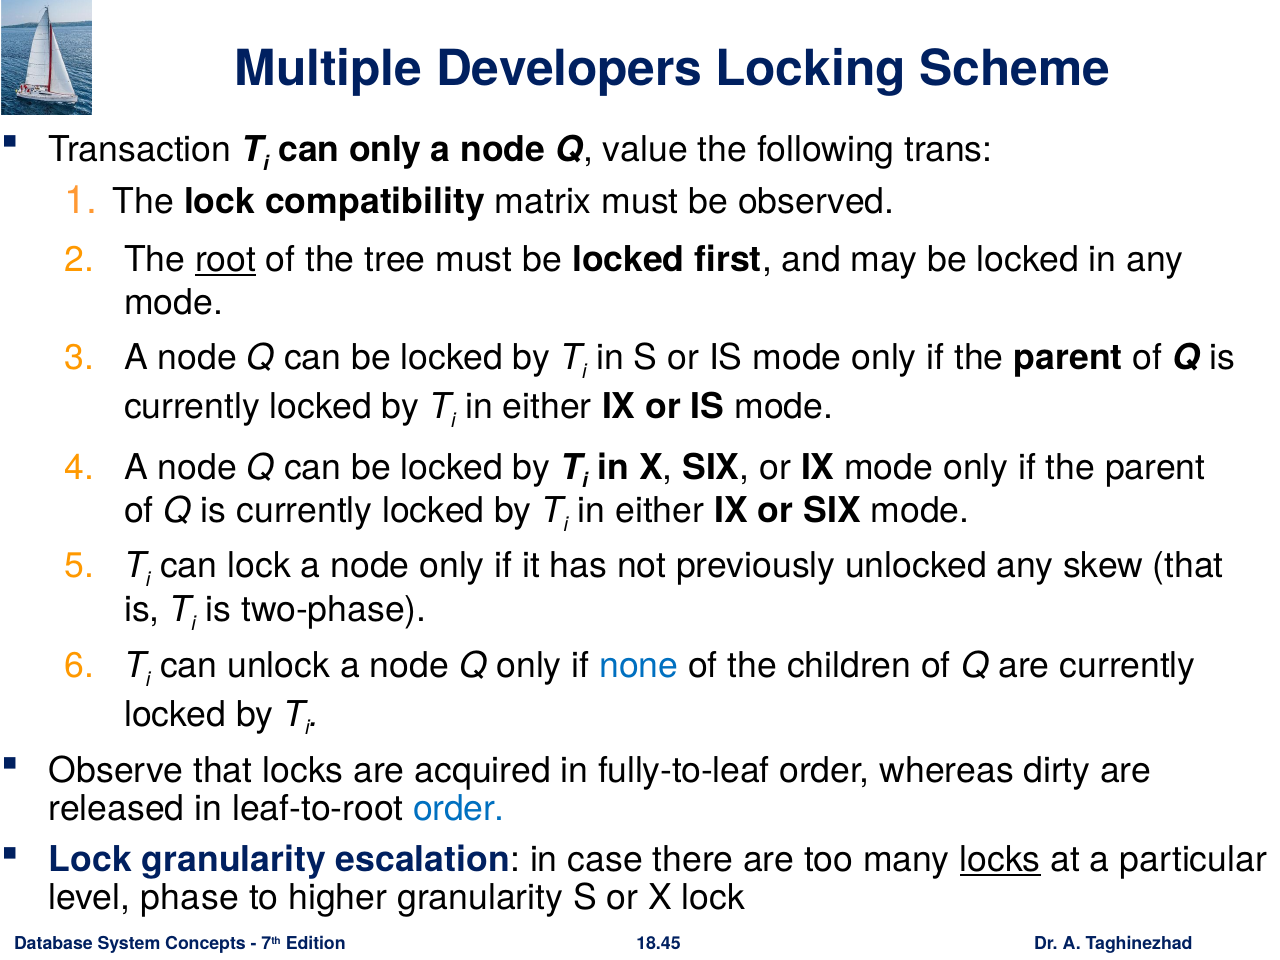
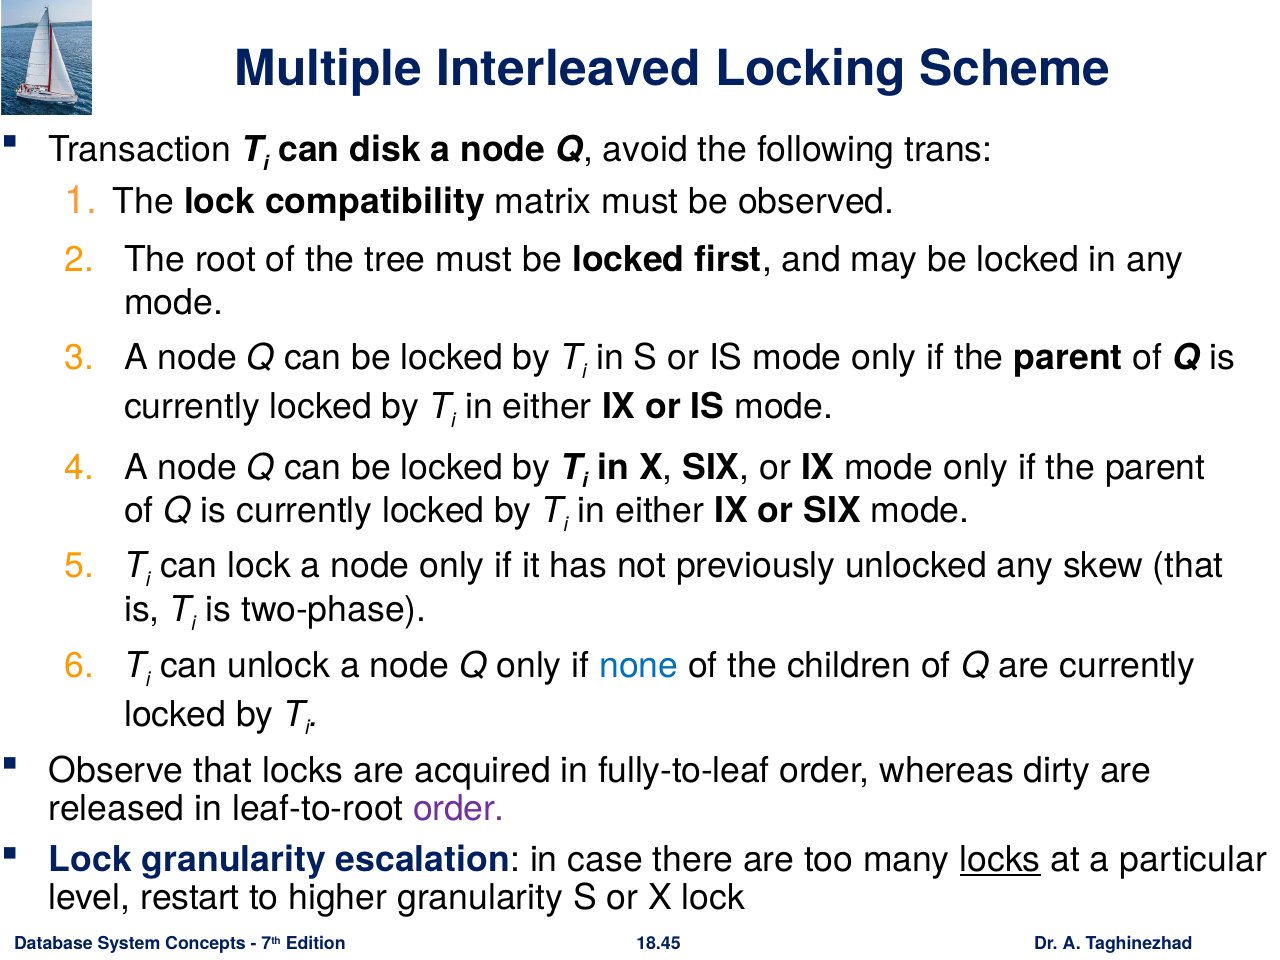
Developers: Developers -> Interleaved (569, 69)
can only: only -> disk (385, 150)
value: value -> avoid (645, 150)
root underline: present -> none (226, 260)
order colour: blue -> purple (459, 809)
phase: phase -> restart (190, 898)
